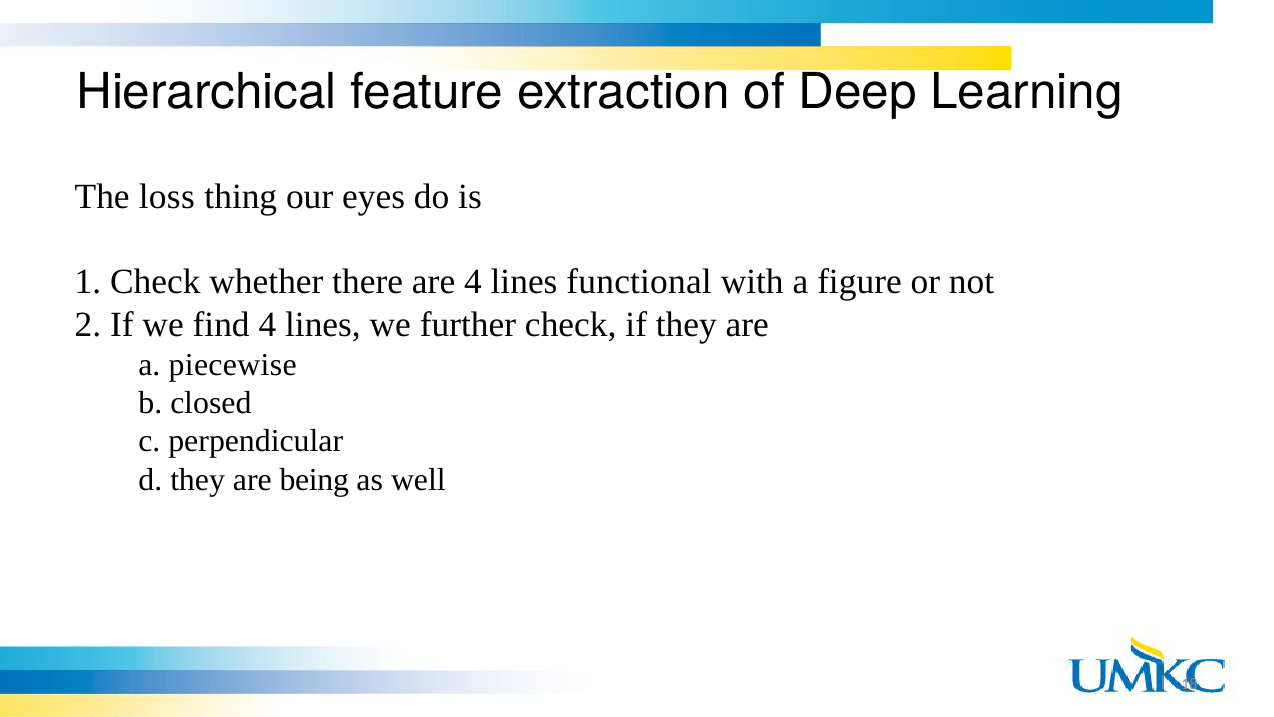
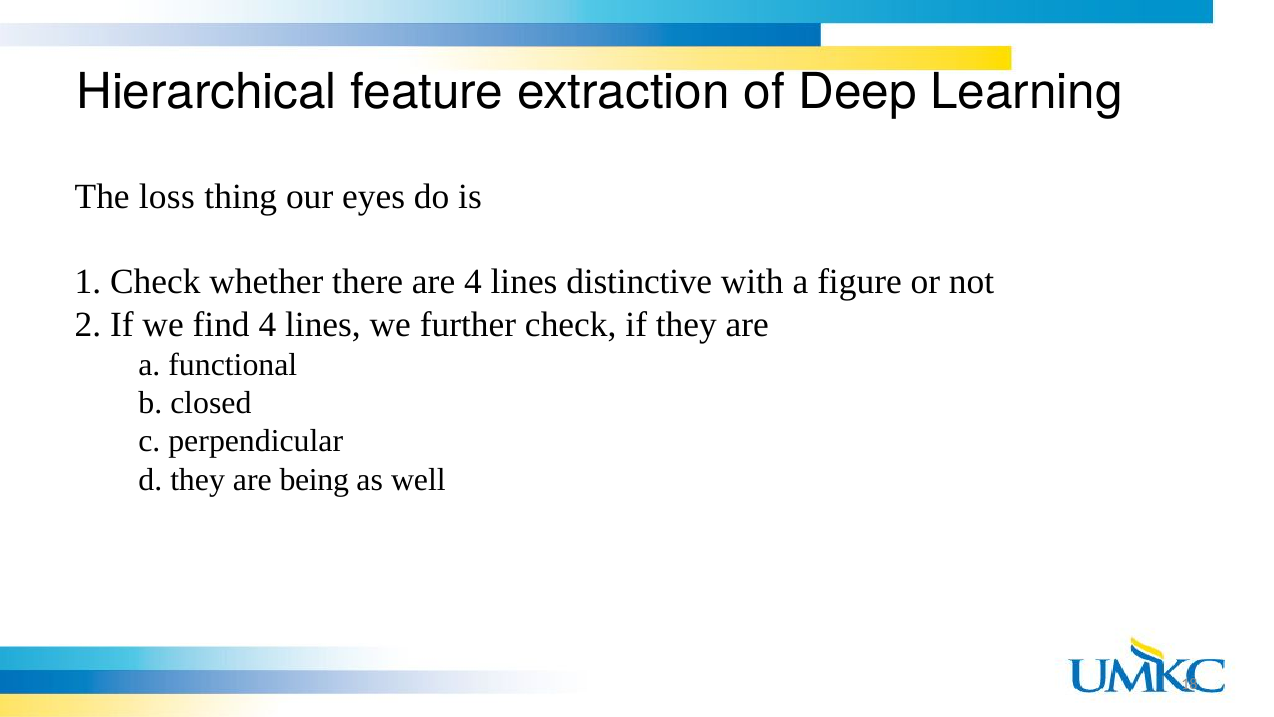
functional: functional -> distinctive (639, 282)
piecewise: piecewise -> functional (233, 365)
